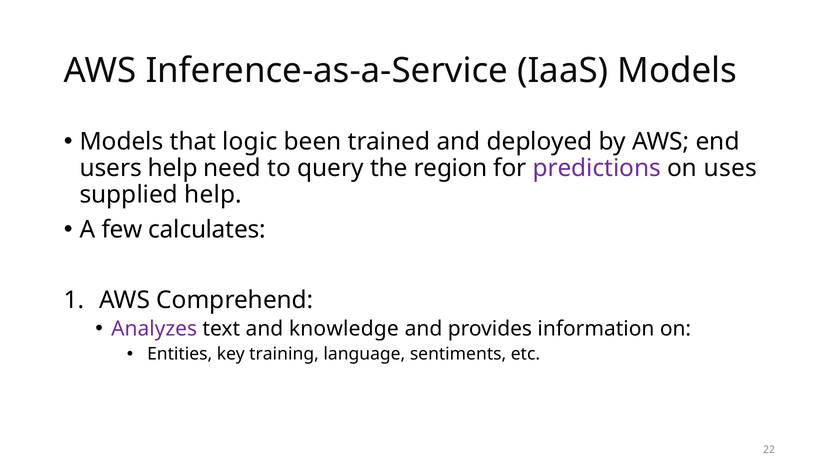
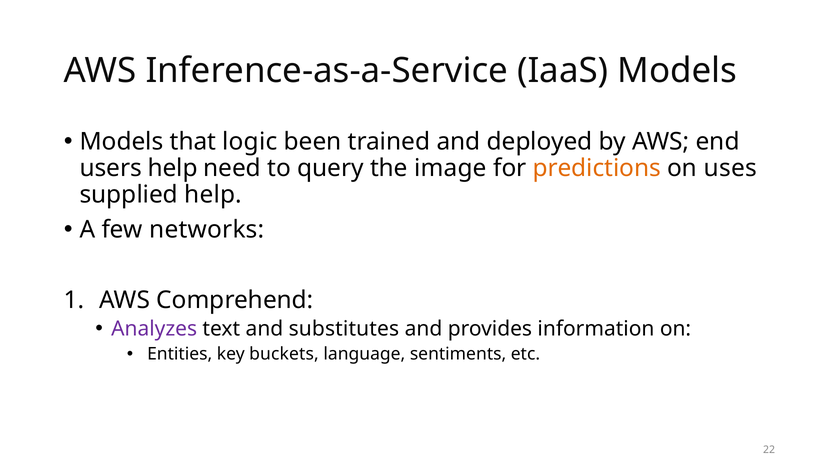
region: region -> image (450, 168)
predictions colour: purple -> orange (597, 168)
calculates: calculates -> networks (207, 230)
knowledge: knowledge -> substitutes (344, 329)
training: training -> buckets (284, 354)
